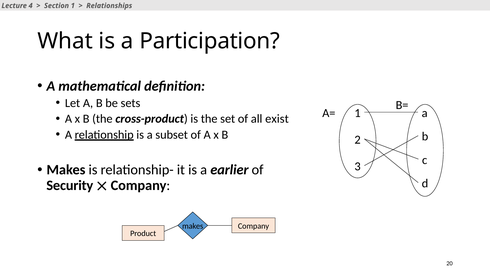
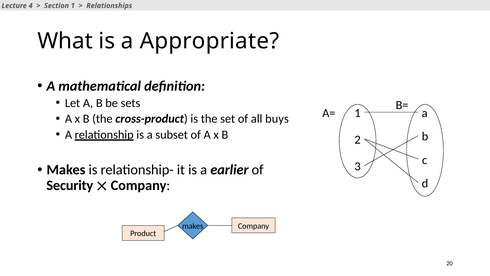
Participation: Participation -> Appropriate (209, 41)
exist: exist -> buys (277, 119)
